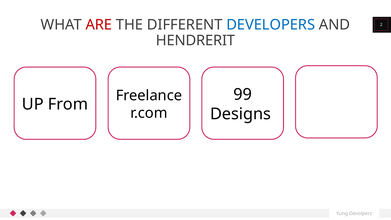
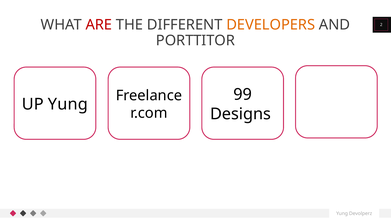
DEVELOPERS colour: blue -> orange (271, 25)
HENDRERIT: HENDRERIT -> PORTTITOR (195, 41)
UP From: From -> Yung (68, 104)
